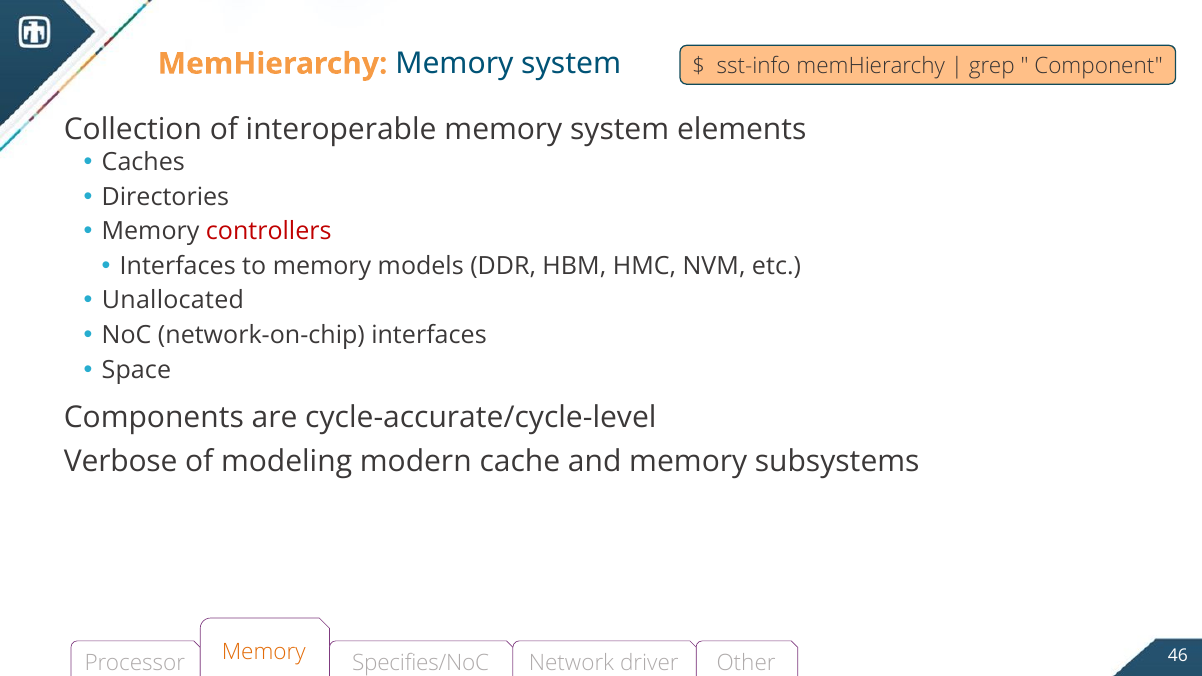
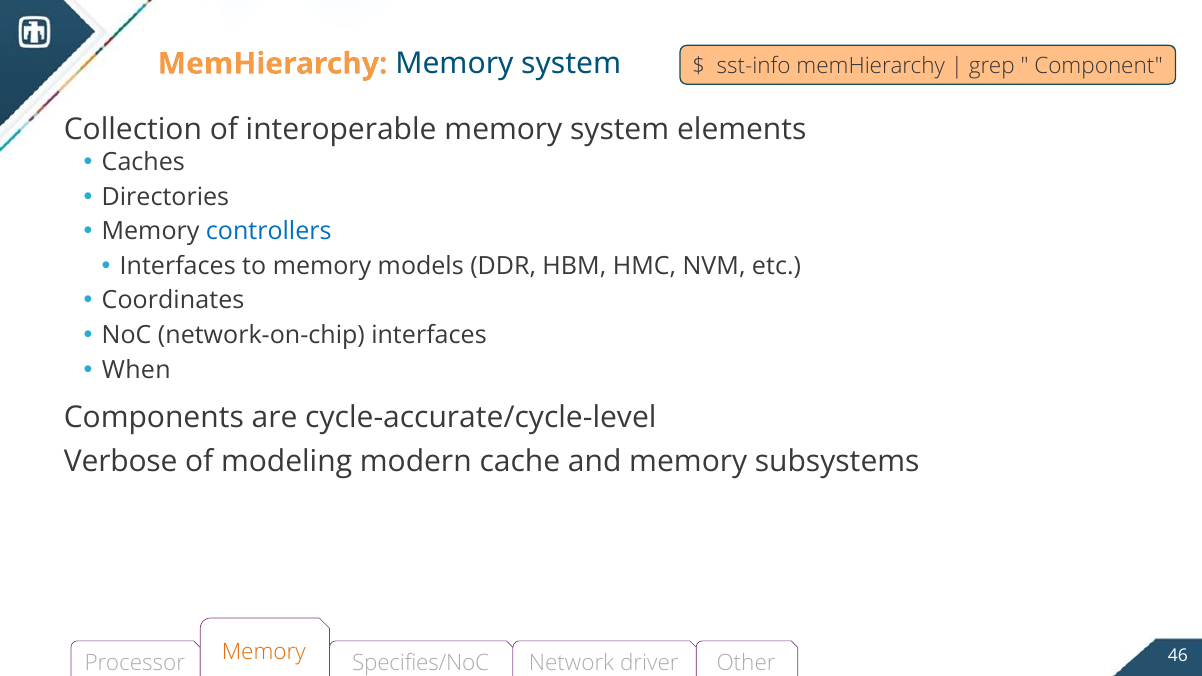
controllers colour: red -> blue (269, 232)
Unallocated: Unallocated -> Coordinates (173, 301)
Space: Space -> When (136, 370)
